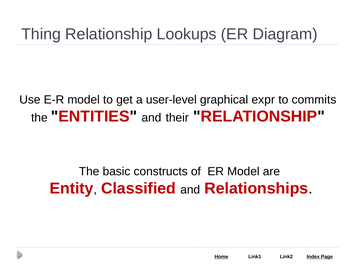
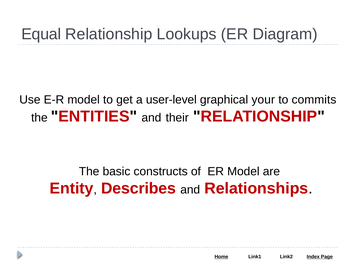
Thing: Thing -> Equal (41, 34)
expr: expr -> your (263, 100)
Classified: Classified -> Describes (139, 188)
